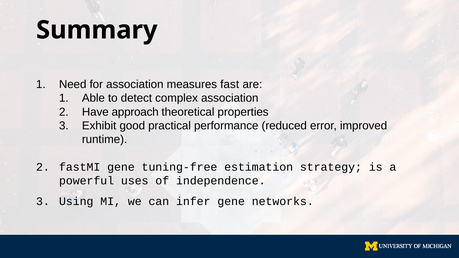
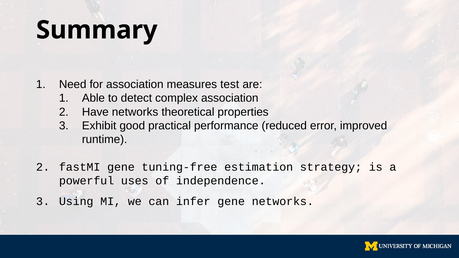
fast: fast -> test (230, 84)
Have approach: approach -> networks (135, 112)
